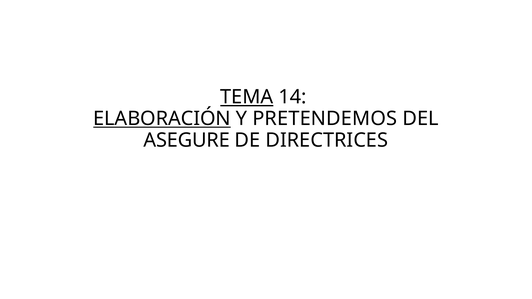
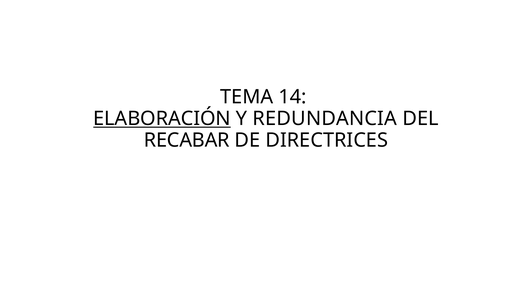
TEMA underline: present -> none (247, 97)
PRETENDEMOS: PRETENDEMOS -> REDUNDANCIA (325, 119)
ASEGURE: ASEGURE -> RECABAR (187, 140)
